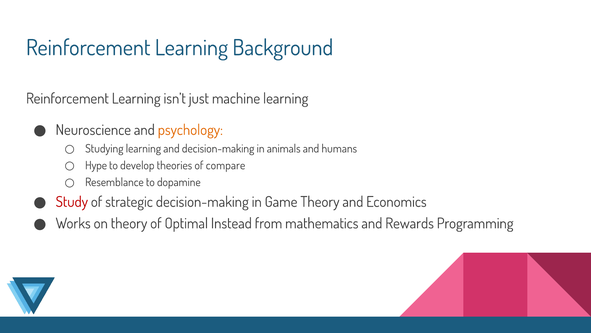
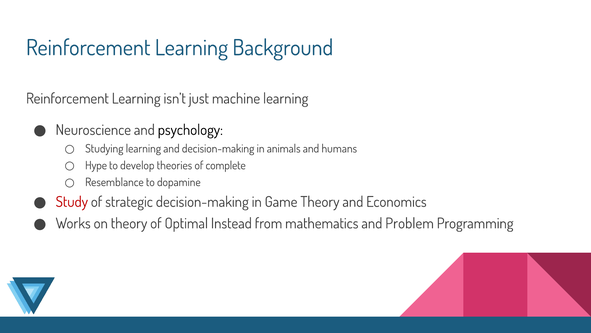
psychology colour: orange -> black (190, 130)
compare: compare -> complete (226, 165)
Rewards: Rewards -> Problem (410, 223)
